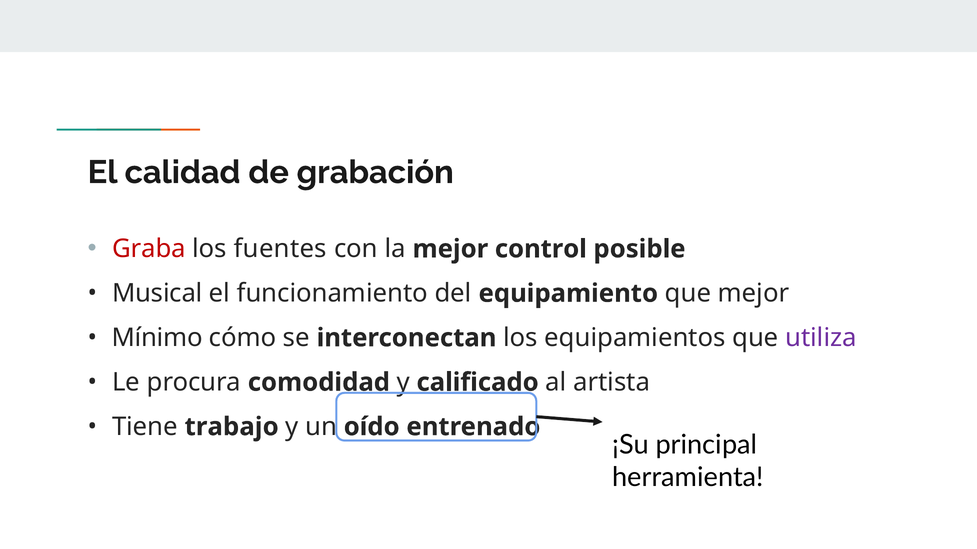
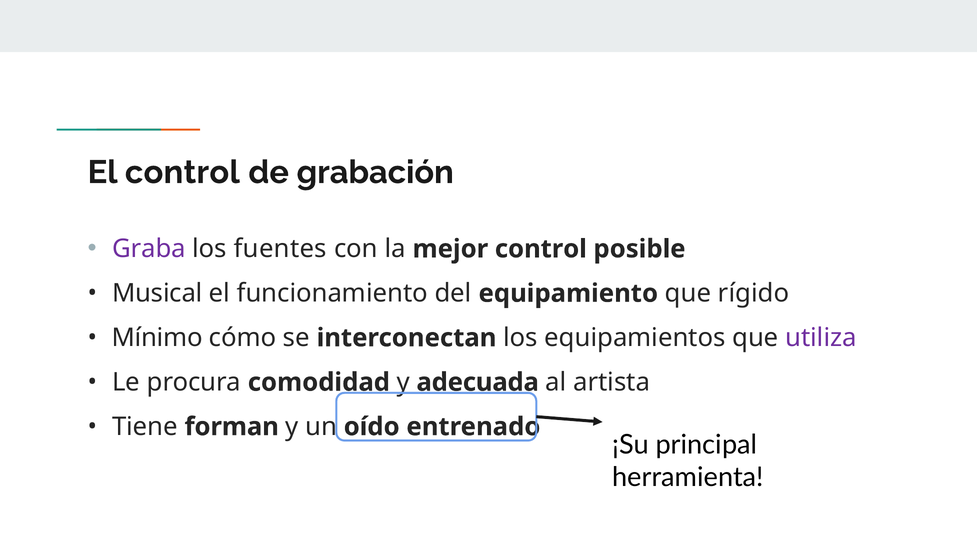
El calidad: calidad -> control (182, 172)
Graba colour: red -> purple (149, 249)
que mejor: mejor -> rígido (754, 294)
calificado: calificado -> adecuada (478, 383)
trabajo: trabajo -> forman (232, 427)
